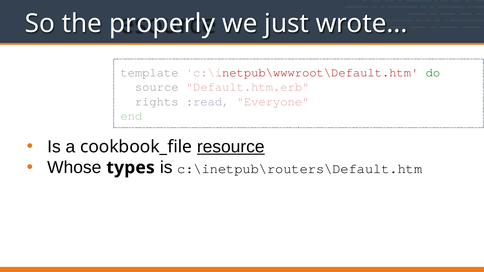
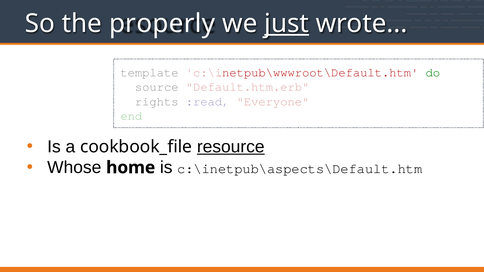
just underline: none -> present (287, 24)
types: types -> home (131, 168)
c:\inetpub\routers\Default.htm: c:\inetpub\routers\Default.htm -> c:\inetpub\aspects\Default.htm (300, 169)
